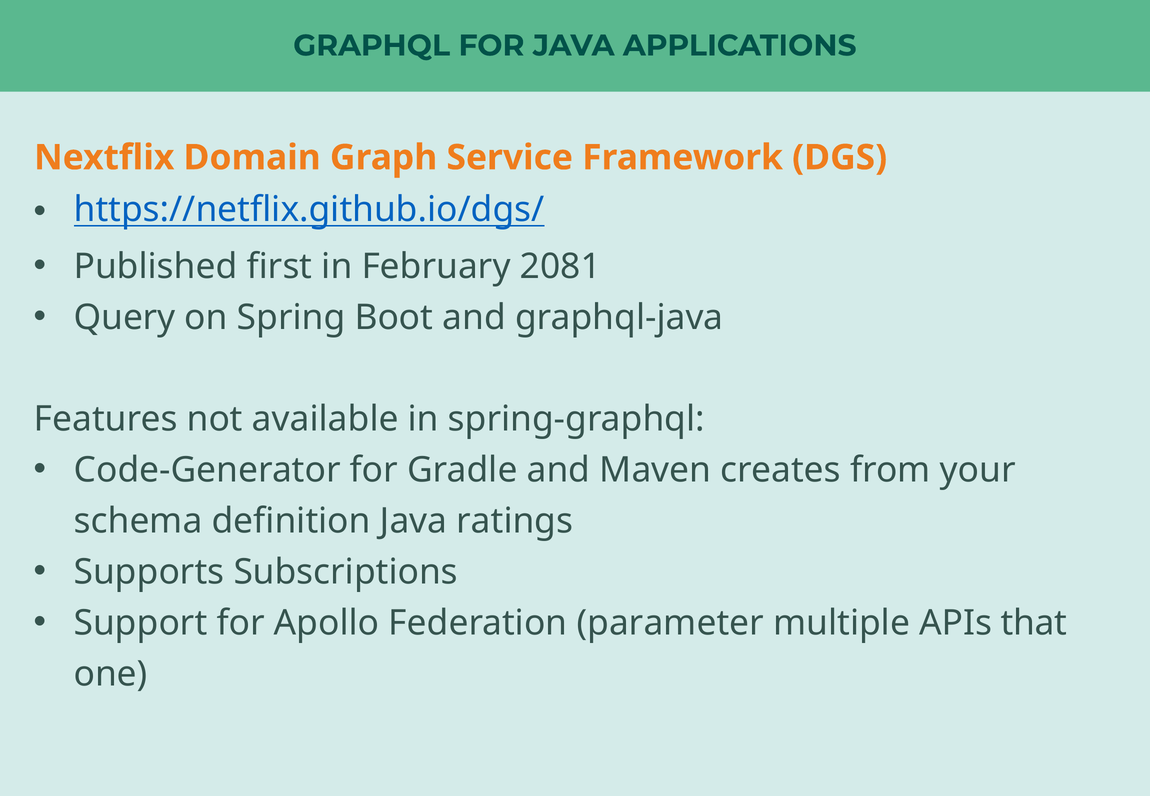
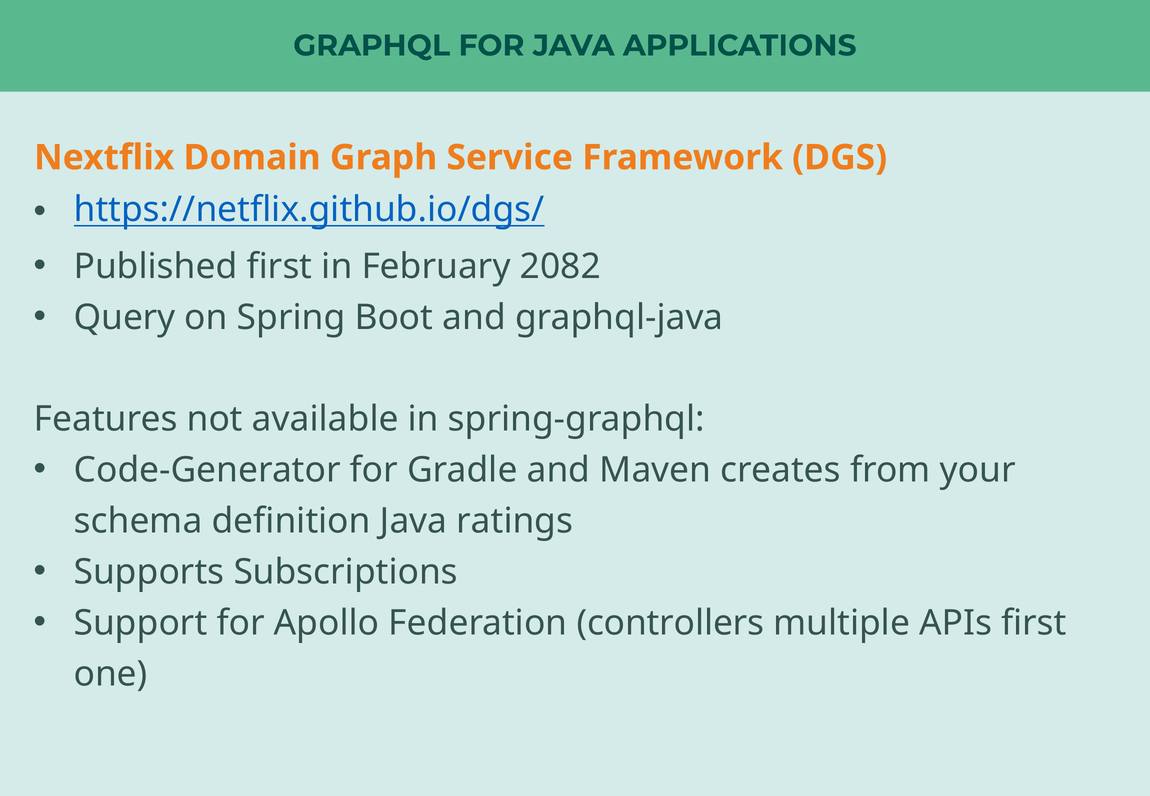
2081: 2081 -> 2082 (560, 267)
parameter: parameter -> controllers (670, 623)
APIs that: that -> first (1034, 623)
